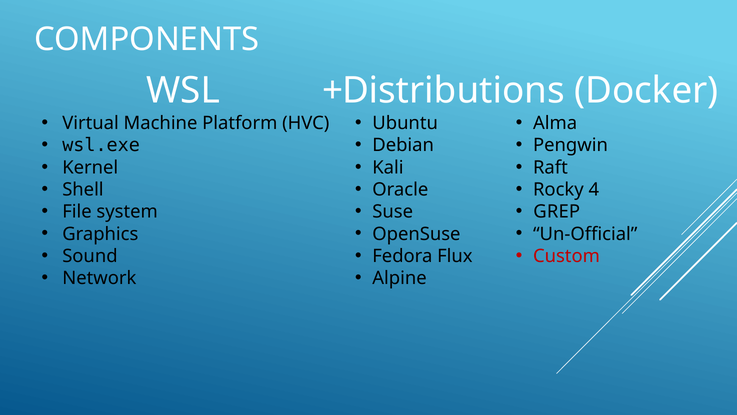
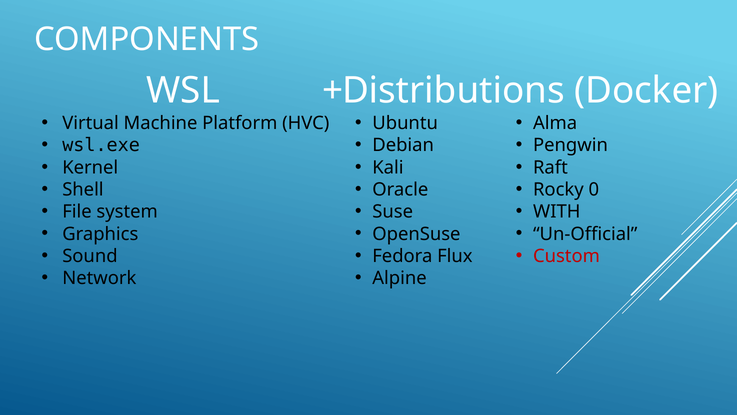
4: 4 -> 0 (594, 189)
GREP: GREP -> WITH (557, 212)
